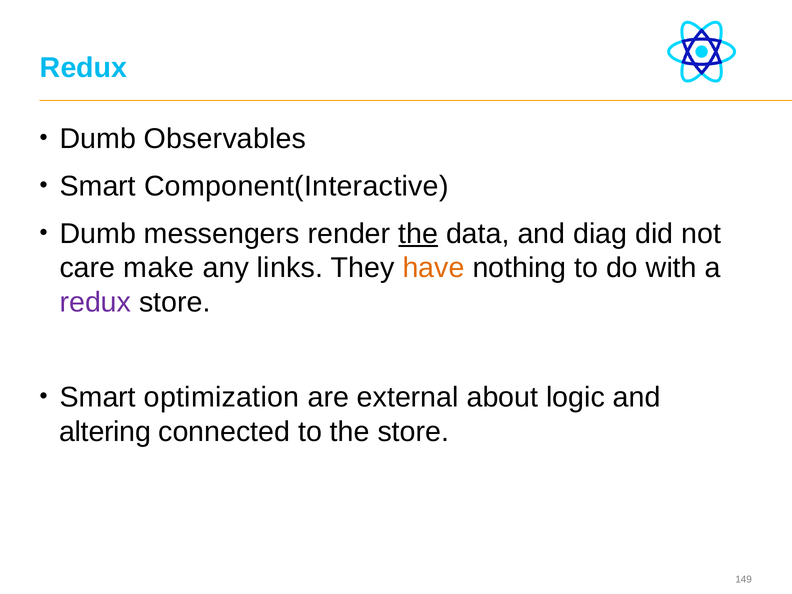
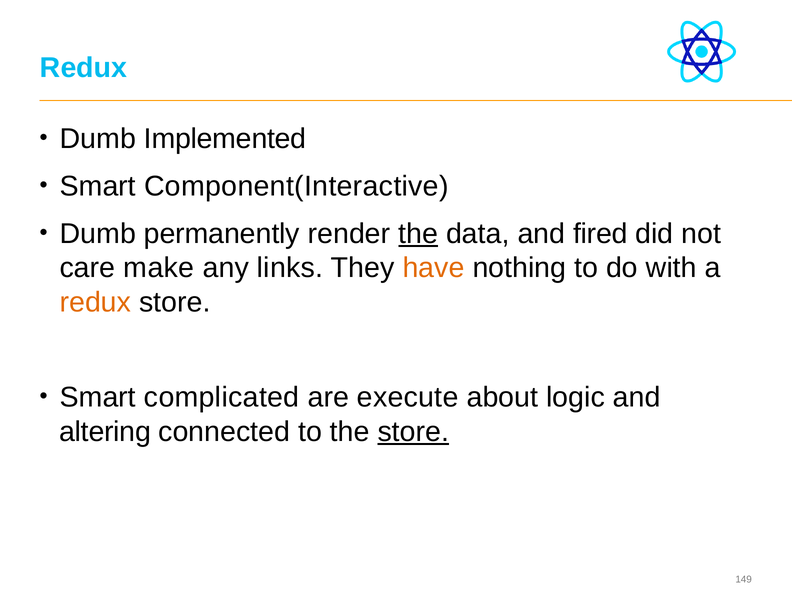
Observables: Observables -> Implemented (225, 139)
messengers: messengers -> permanently (222, 234)
diag: diag -> fired (600, 234)
redux colour: purple -> orange (95, 302)
optimization: optimization -> complicated (222, 397)
external: external -> execute (408, 397)
store underline: none -> present (413, 432)
